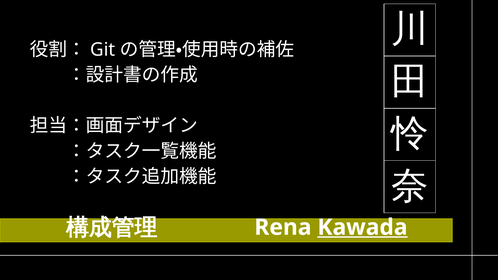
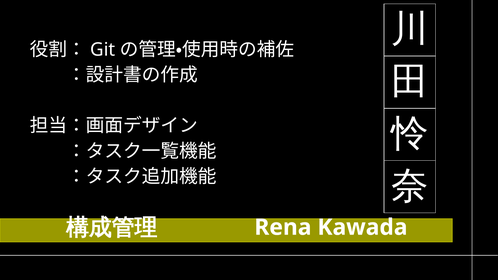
Kawada underline: present -> none (362, 227)
